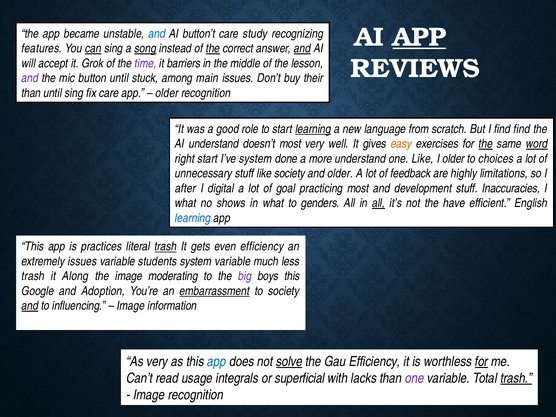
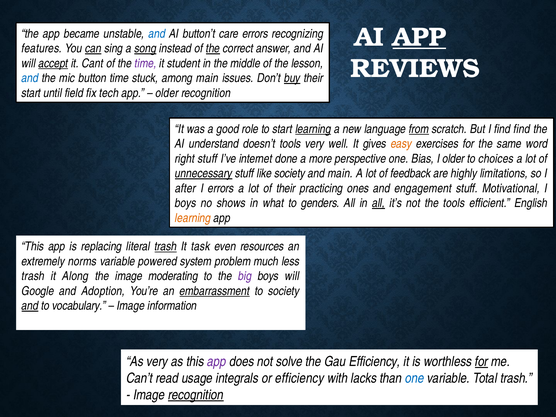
care study: study -> errors (255, 34)
and underline: present -> none (302, 49)
accept underline: none -> present (53, 63)
Grok: Grok -> Cant (93, 63)
barriers: barriers -> student (184, 63)
and colour: purple -> blue (30, 78)
button until: until -> time (119, 78)
buy underline: none -> present (292, 78)
than: than -> start (31, 93)
until sing: sing -> field (74, 93)
fix care: care -> tech (109, 93)
from underline: none -> present (419, 129)
doesn’t most: most -> tools (290, 144)
the underline: present -> none (486, 144)
word underline: present -> none (537, 144)
right start: start -> stuff (208, 159)
I’ve system: system -> internet (256, 159)
more understand: understand -> perspective (360, 159)
one Like: Like -> Bias (423, 159)
unnecessary underline: none -> present (204, 174)
and older: older -> main (340, 174)
I digital: digital -> errors (221, 188)
of goal: goal -> their (286, 188)
practicing most: most -> ones (358, 188)
development: development -> engagement (423, 188)
Inaccuracies: Inaccuracies -> Motivational (511, 188)
what: what -> boys (186, 203)
the have: have -> tools (454, 203)
learning colour: blue -> orange (193, 218)
practices: practices -> replacing (102, 247)
gets: gets -> task (201, 247)
even efficiency: efficiency -> resources (262, 247)
extremely issues: issues -> norms (82, 261)
students: students -> powered (158, 261)
system variable: variable -> problem (233, 261)
boys this: this -> will (292, 276)
influencing: influencing -> vocabulary (79, 306)
app colour: blue -> purple (217, 362)
solve underline: present -> none (289, 362)
or superficial: superficial -> efficiency (300, 378)
one colour: purple -> blue (415, 378)
trash underline: present -> none (516, 378)
recognition underline: none -> present (196, 395)
